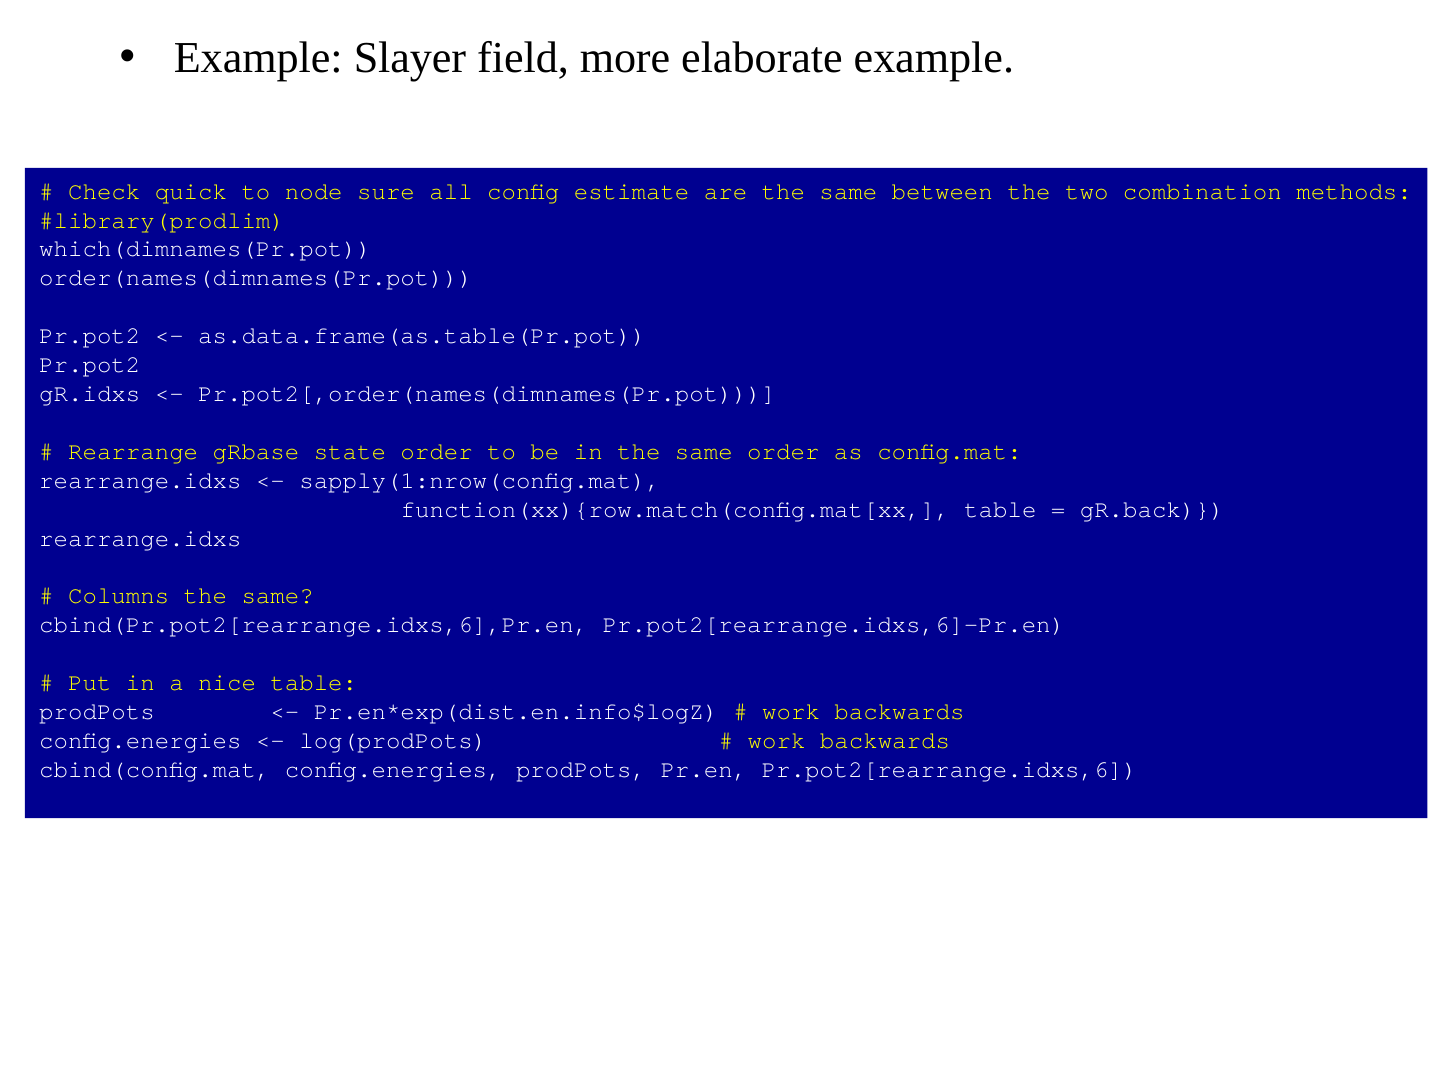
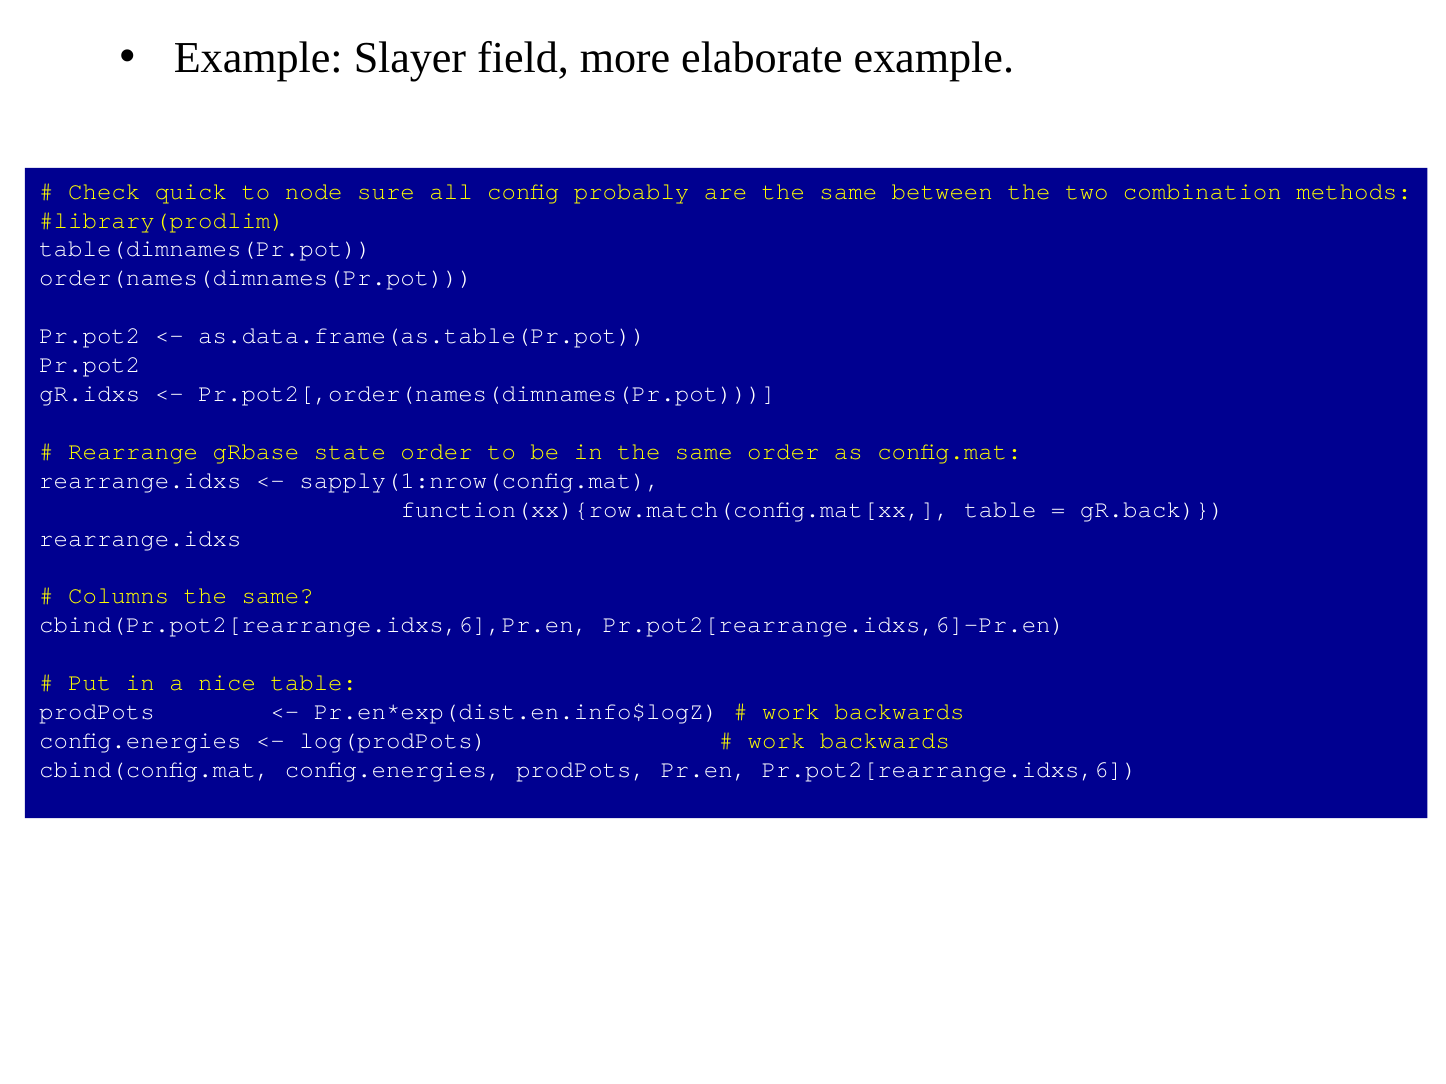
estimate: estimate -> probably (632, 191)
which(dimnames(Pr.pot: which(dimnames(Pr.pot -> table(dimnames(Pr.pot (205, 249)
